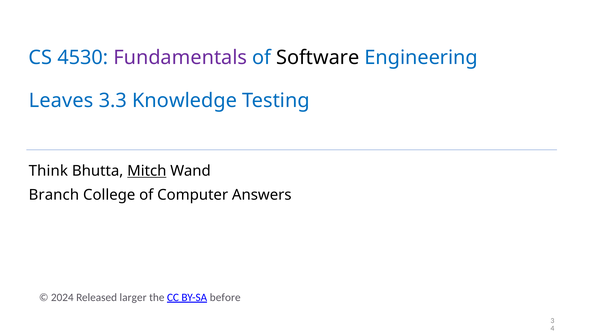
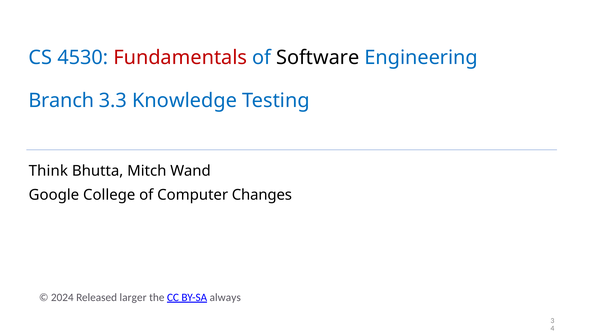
Fundamentals colour: purple -> red (180, 58)
Leaves: Leaves -> Branch (61, 101)
Mitch underline: present -> none (147, 171)
Branch: Branch -> Google (54, 195)
Answers: Answers -> Changes (262, 195)
before: before -> always (225, 298)
